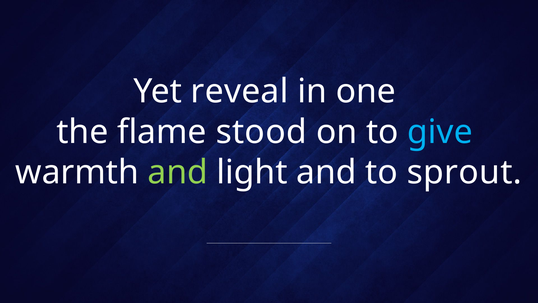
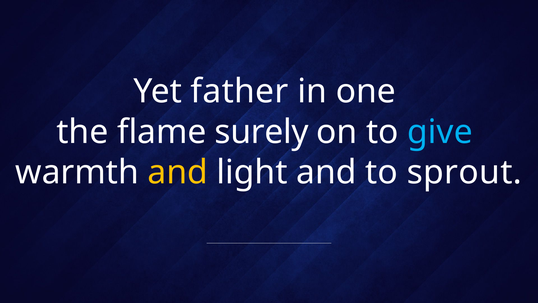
reveal: reveal -> father (240, 91)
stood: stood -> surely (262, 132)
and colour: light green -> yellow (178, 172)
